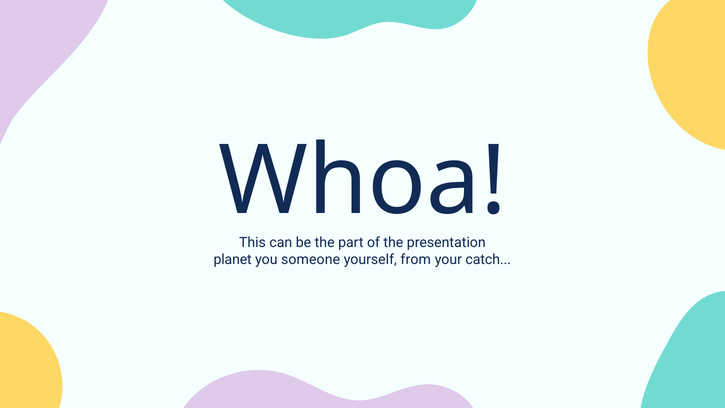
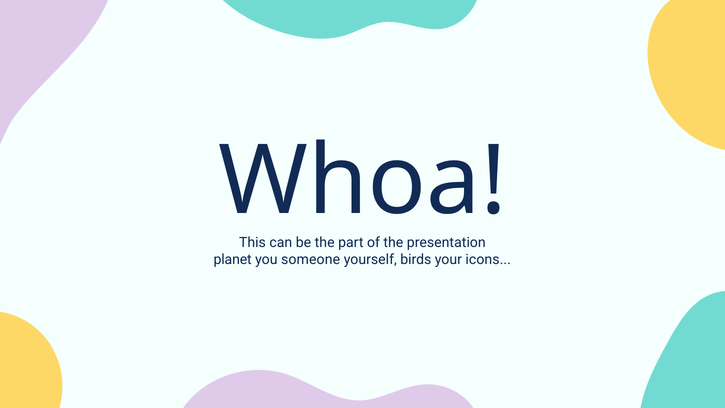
from: from -> birds (416, 259)
catch: catch -> icons (488, 259)
